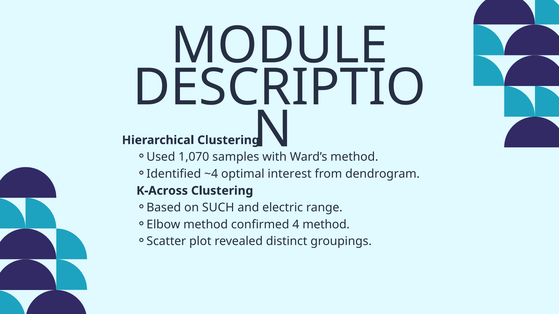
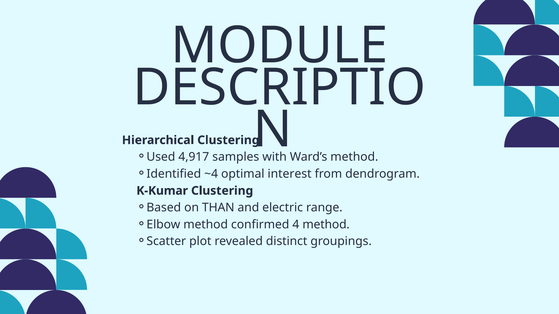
1,070: 1,070 -> 4,917 (194, 157)
K-Across: K-Across -> K-Kumar (162, 191)
SUCH: SUCH -> THAN (218, 208)
